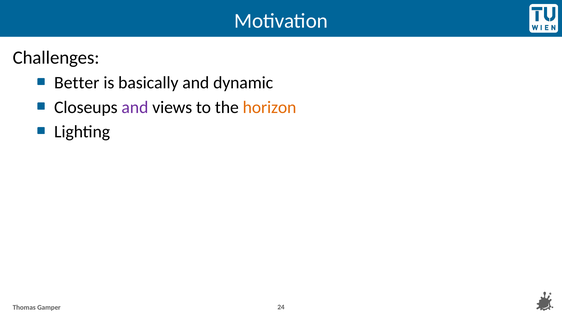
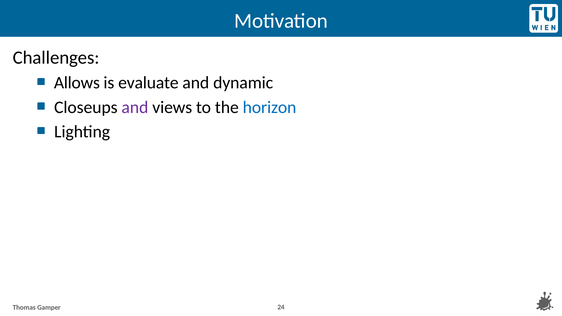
Better: Better -> Allows (77, 83)
basically: basically -> evaluate (148, 83)
horizon colour: orange -> blue (270, 107)
